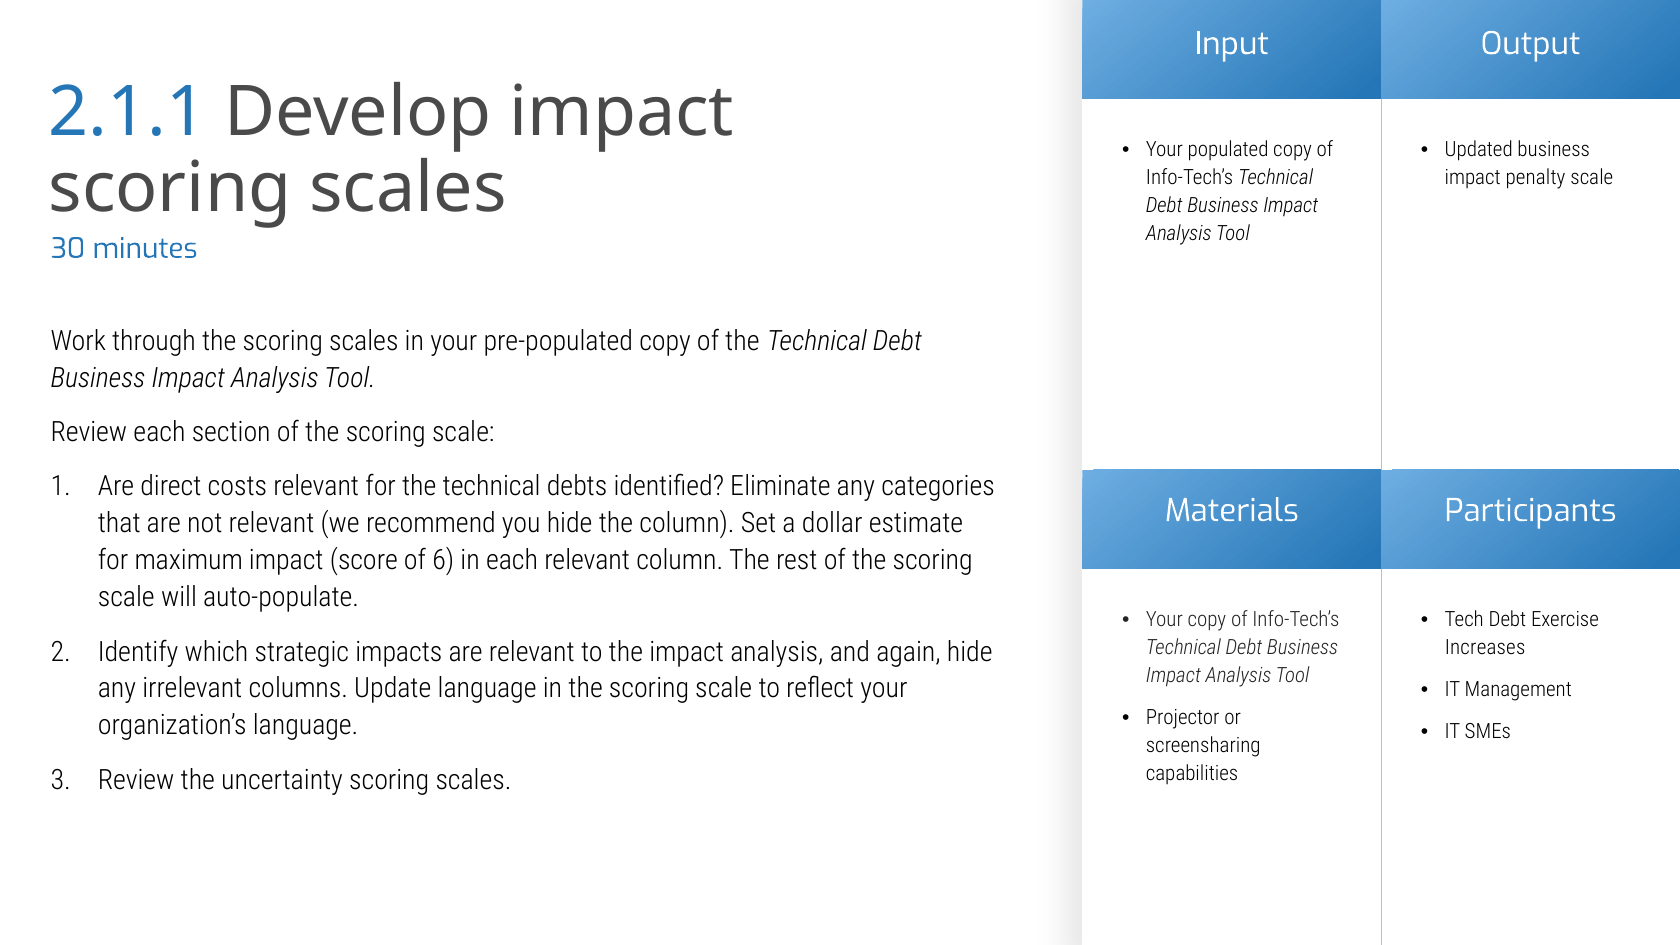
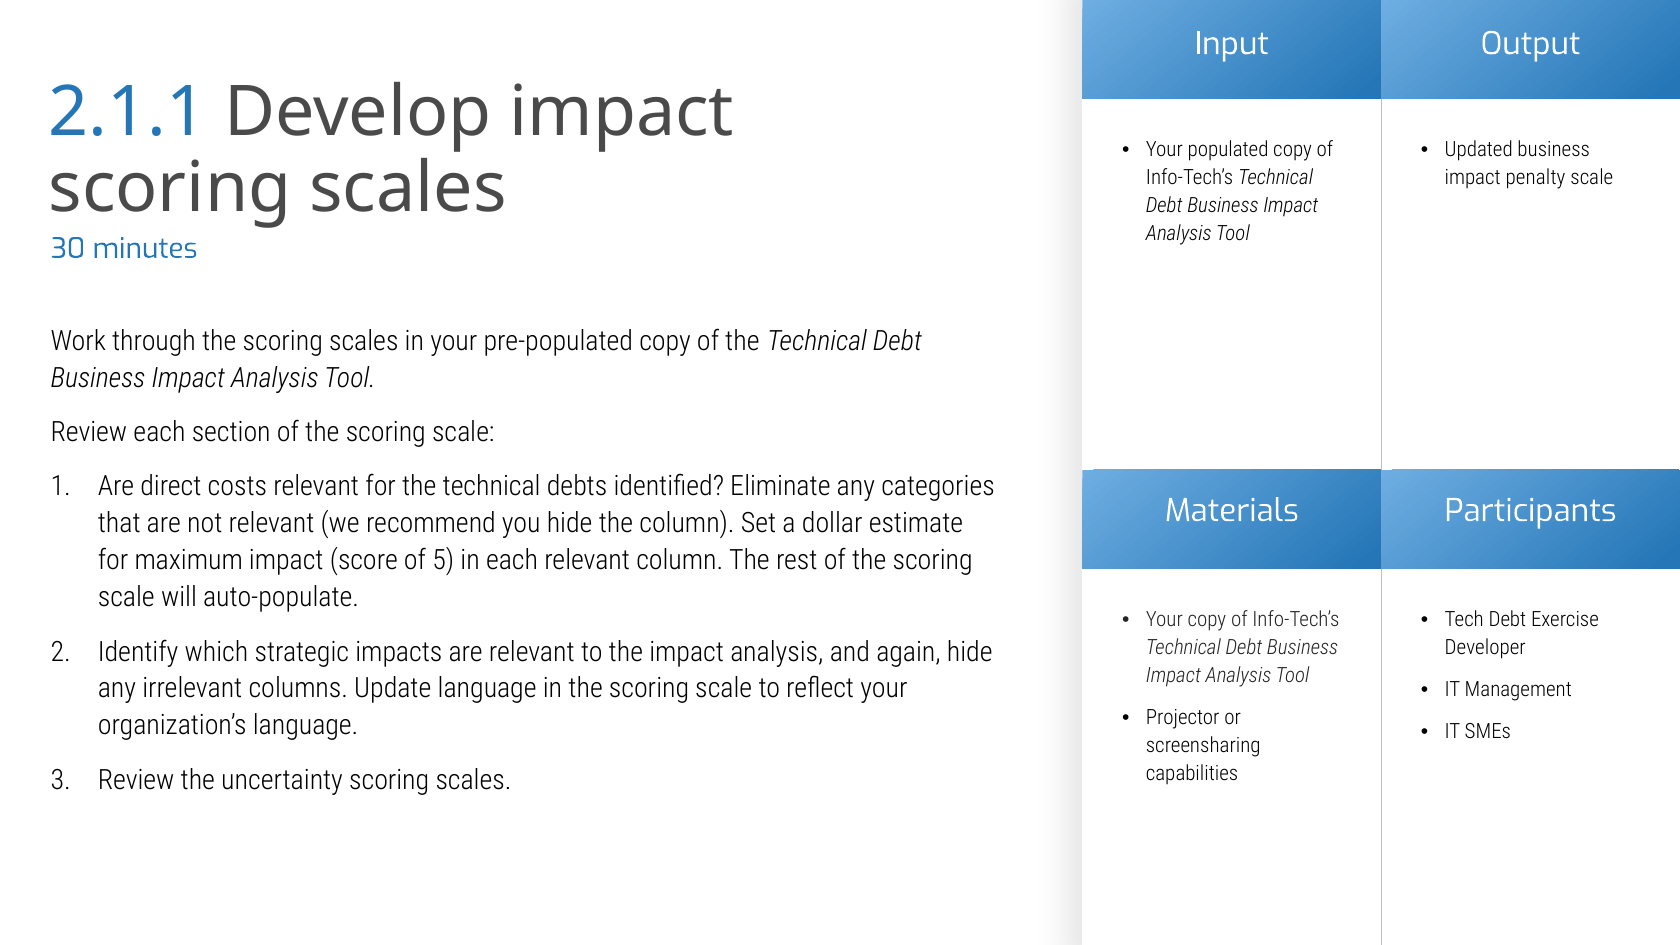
6: 6 -> 5 (443, 560)
Increases: Increases -> Developer (1485, 647)
